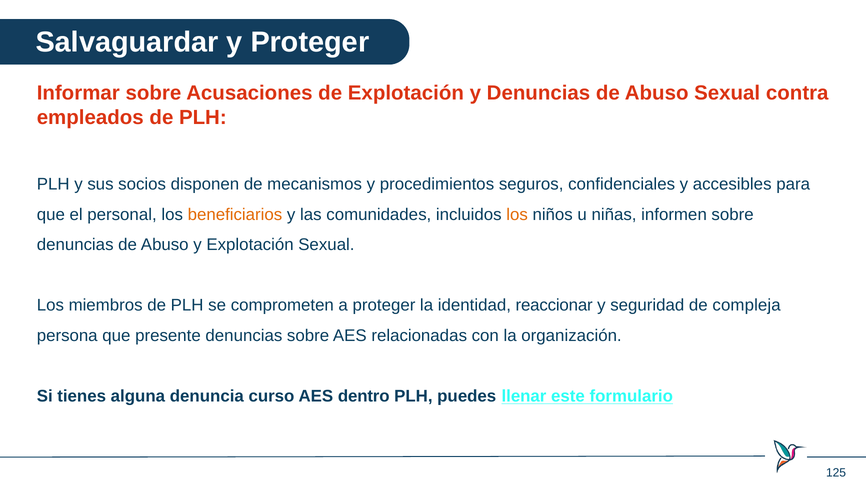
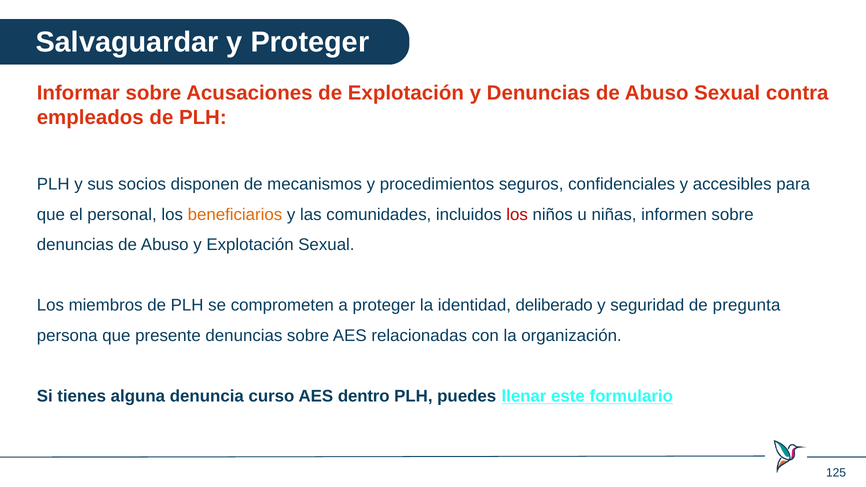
los colour: orange -> red (517, 215)
reaccionar: reaccionar -> deliberado (554, 305)
compleja: compleja -> pregunta (747, 305)
